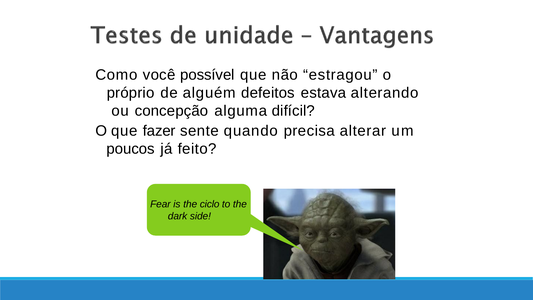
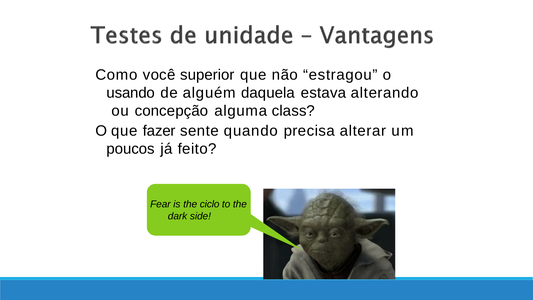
possível: possível -> superior (207, 75)
próprio: próprio -> usando (131, 93)
defeitos: defeitos -> daquela (268, 93)
difícil: difícil -> class (293, 111)
